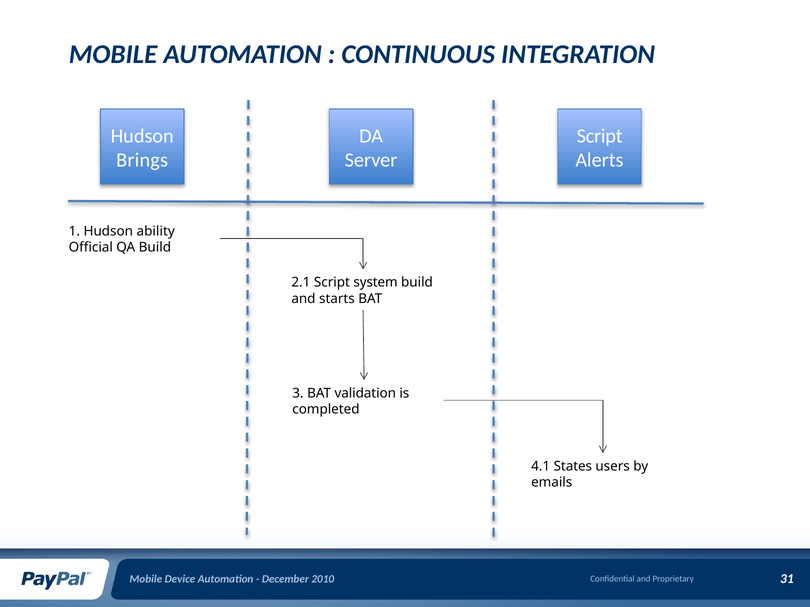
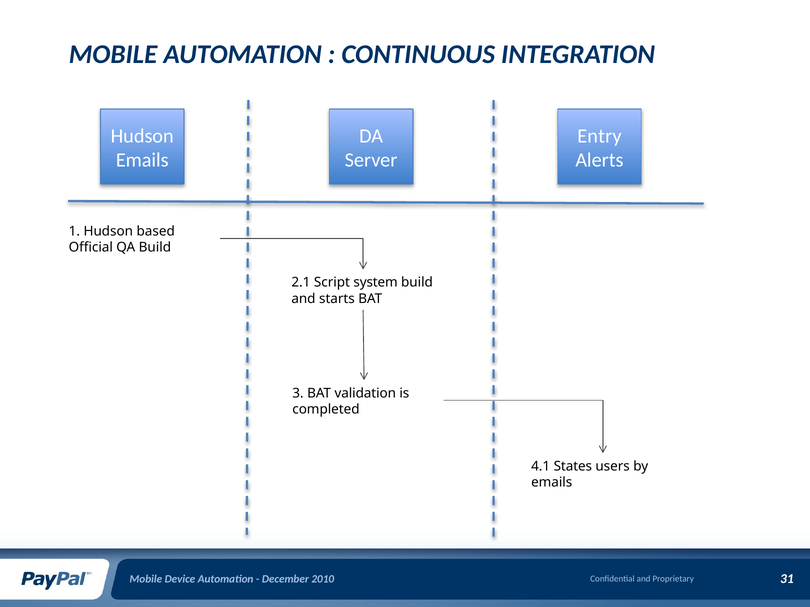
Script: Script -> Entry (599, 136)
Brings: Brings -> Emails (142, 160)
ability: ability -> based (156, 231)
